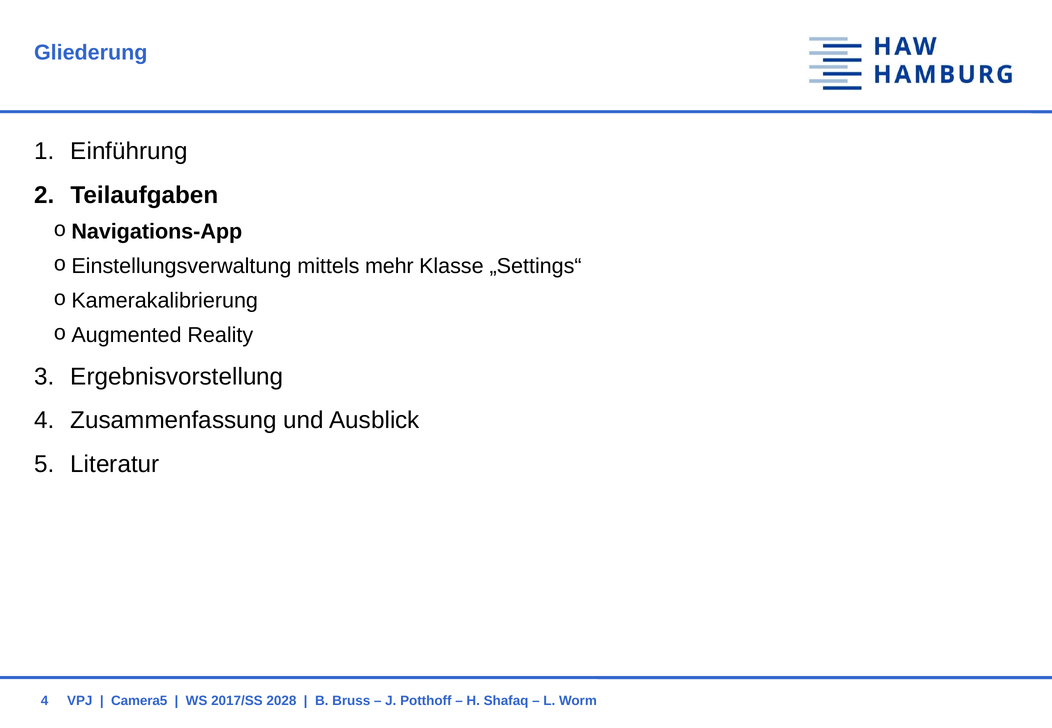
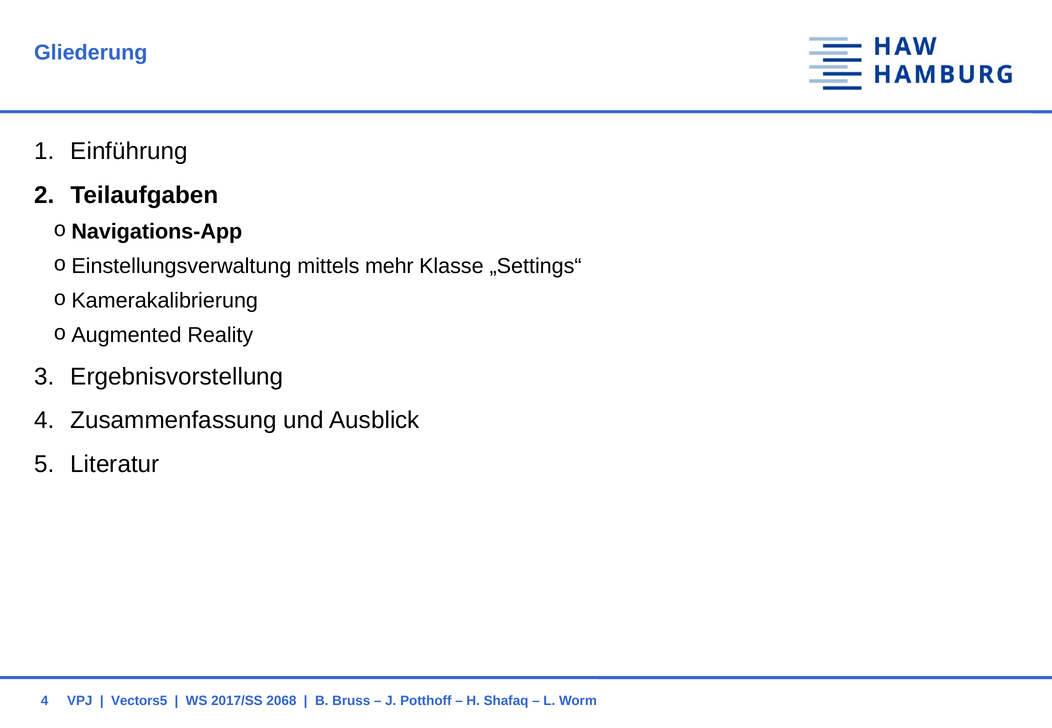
Camera5: Camera5 -> Vectors5 (139, 701)
2028: 2028 -> 2068 (281, 701)
